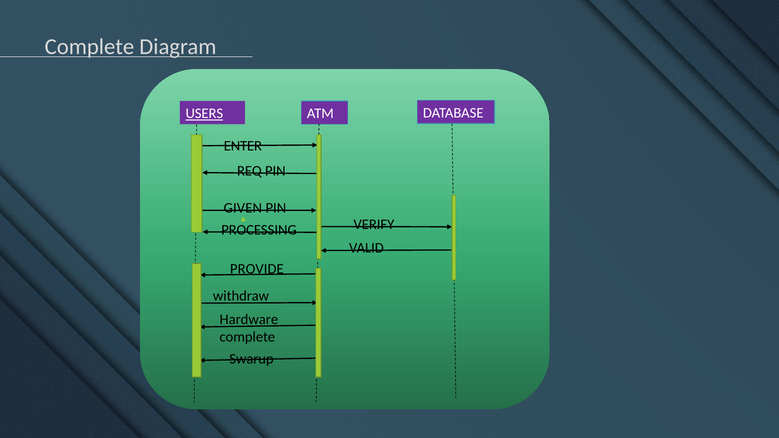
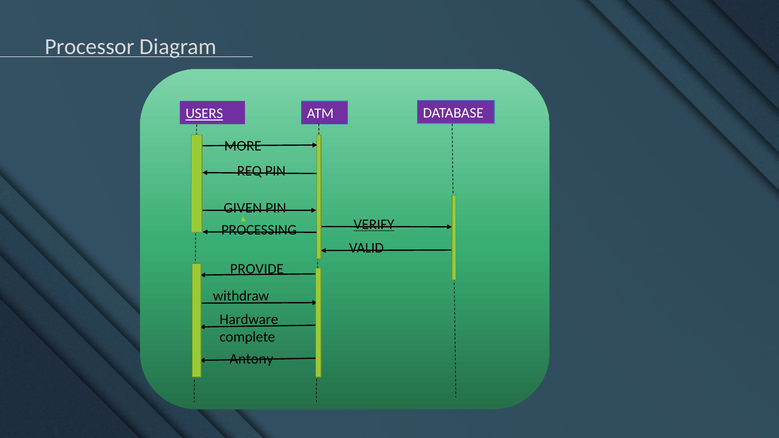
Complete: Complete -> Processor (89, 47)
ENTER: ENTER -> MORE (243, 146)
VERIFY underline: none -> present (374, 225)
Swarup: Swarup -> Antony (251, 359)
